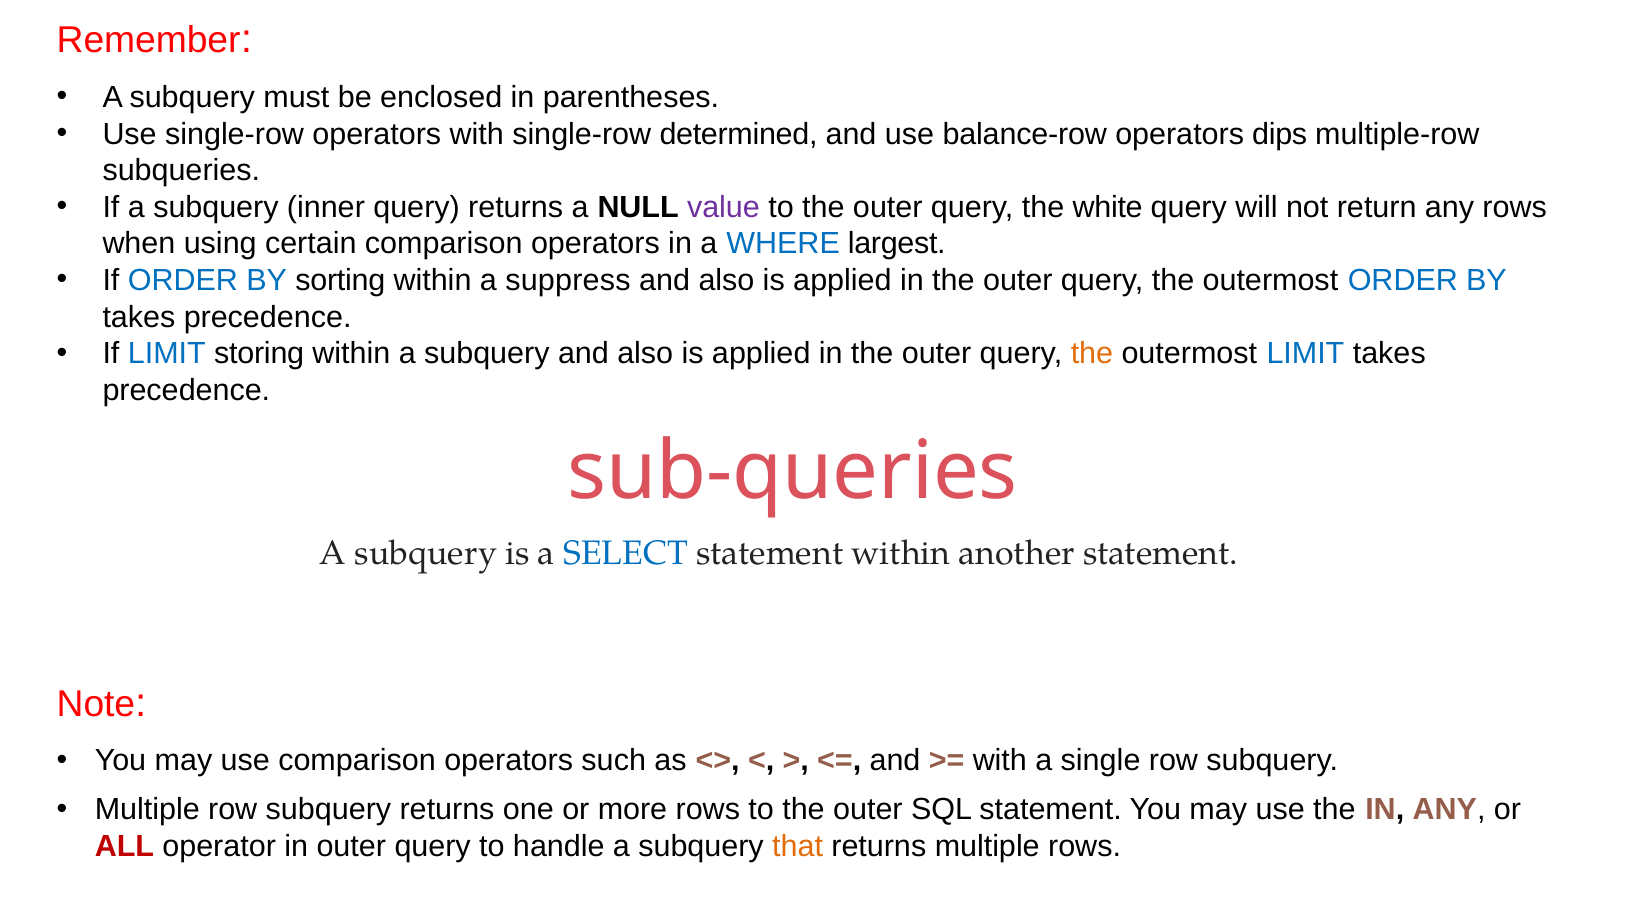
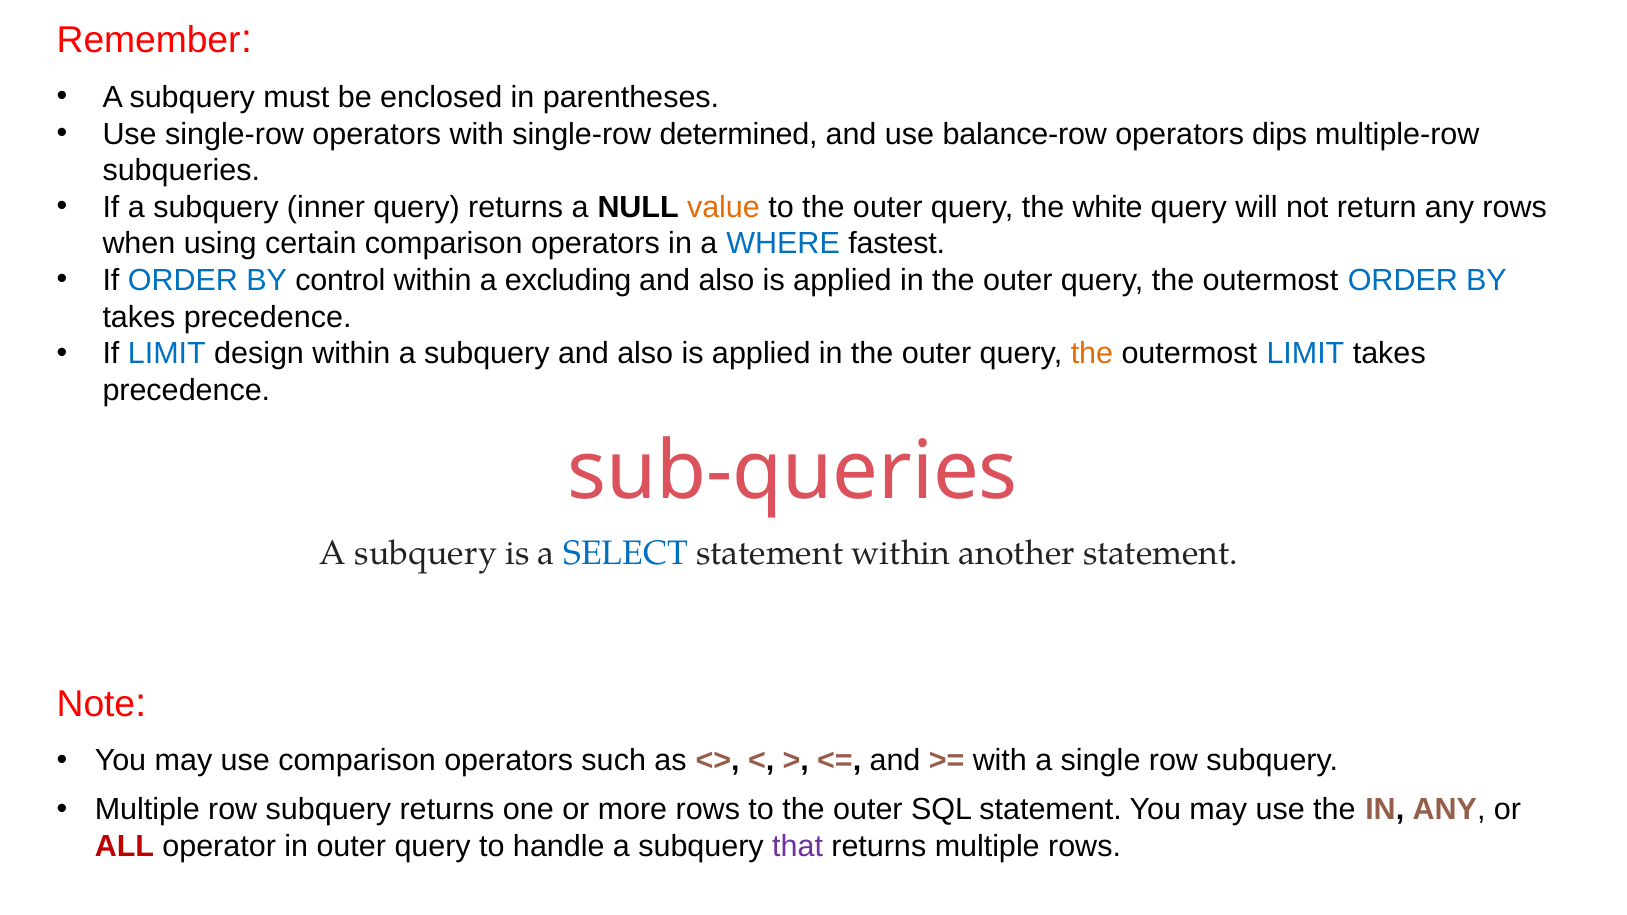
value colour: purple -> orange (723, 207)
largest: largest -> fastest (897, 244)
sorting: sorting -> control (340, 280)
suppress: suppress -> excluding (568, 280)
storing: storing -> design (259, 354)
that colour: orange -> purple (798, 846)
